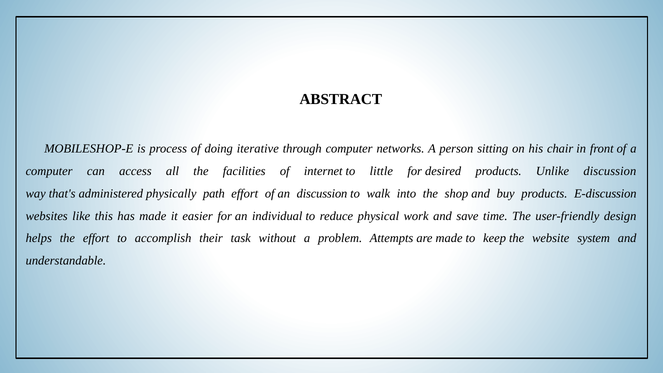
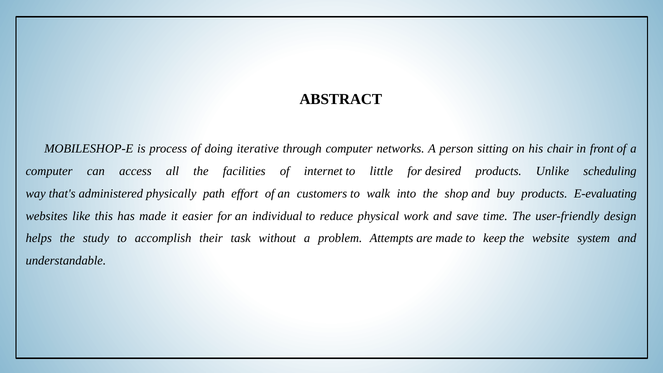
Unlike discussion: discussion -> scheduling (610, 171)
an discussion: discussion -> customers (322, 194)
E-discussion: E-discussion -> E-evaluating (605, 194)
the effort: effort -> study (96, 238)
